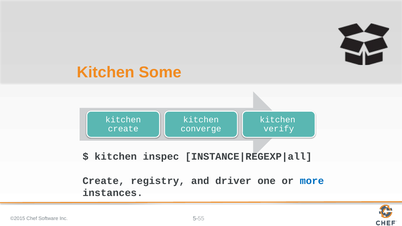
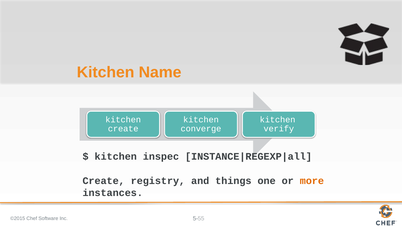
Some: Some -> Name (160, 72)
driver: driver -> things (233, 181)
more colour: blue -> orange (312, 181)
